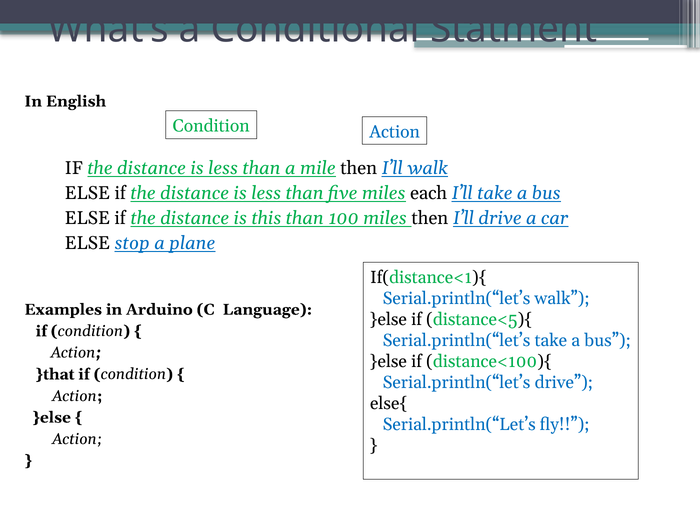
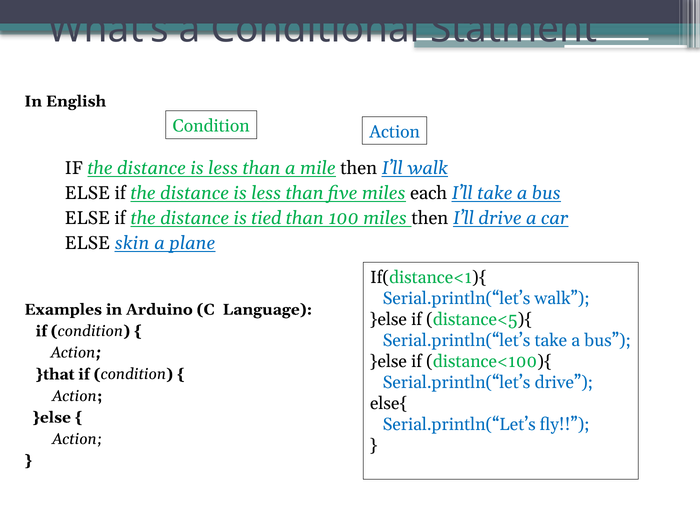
this: this -> tied (266, 218)
stop: stop -> skin (132, 243)
